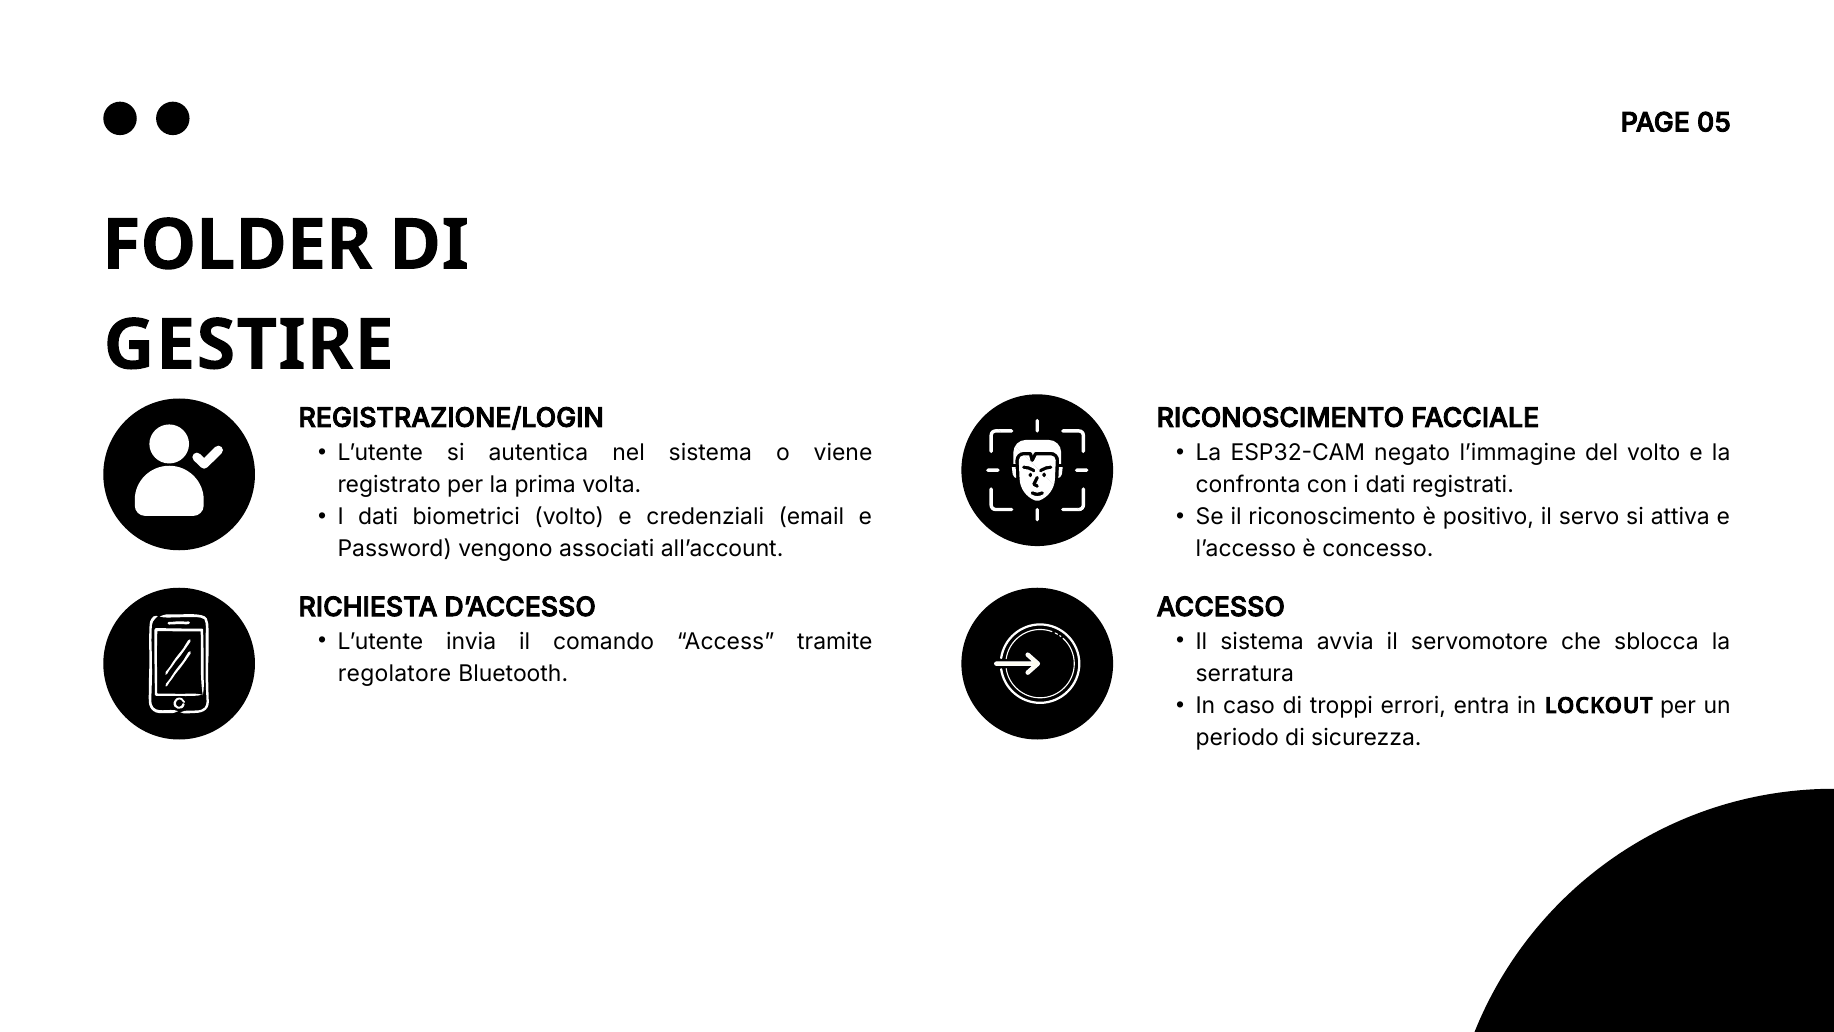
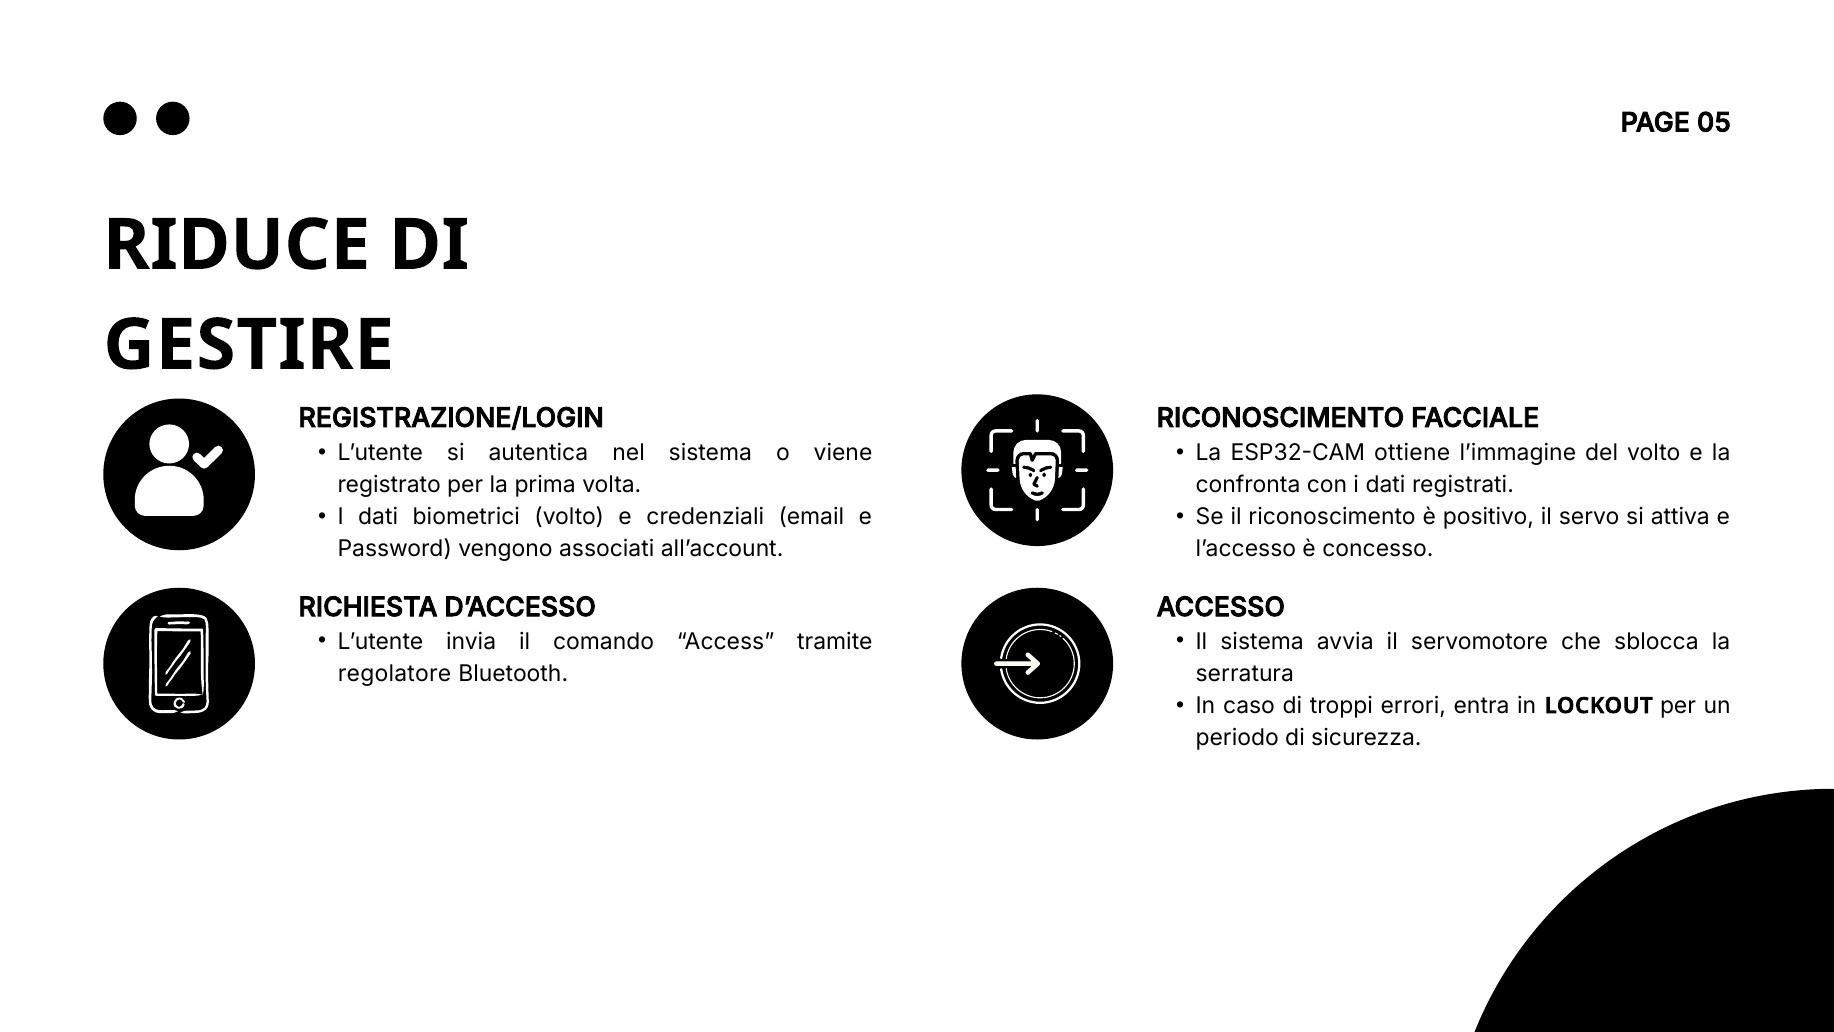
FOLDER: FOLDER -> RIDUCE (237, 245)
negato: negato -> ottiene (1412, 453)
